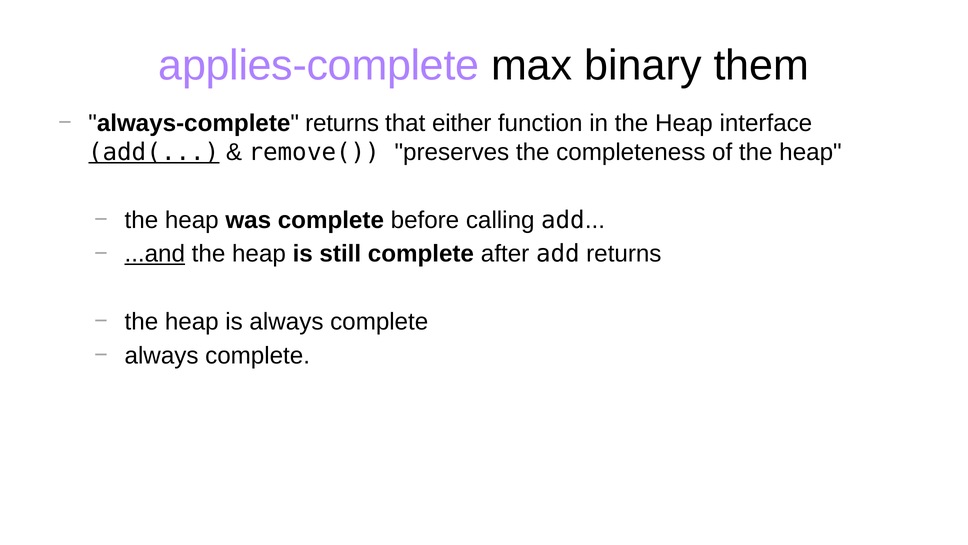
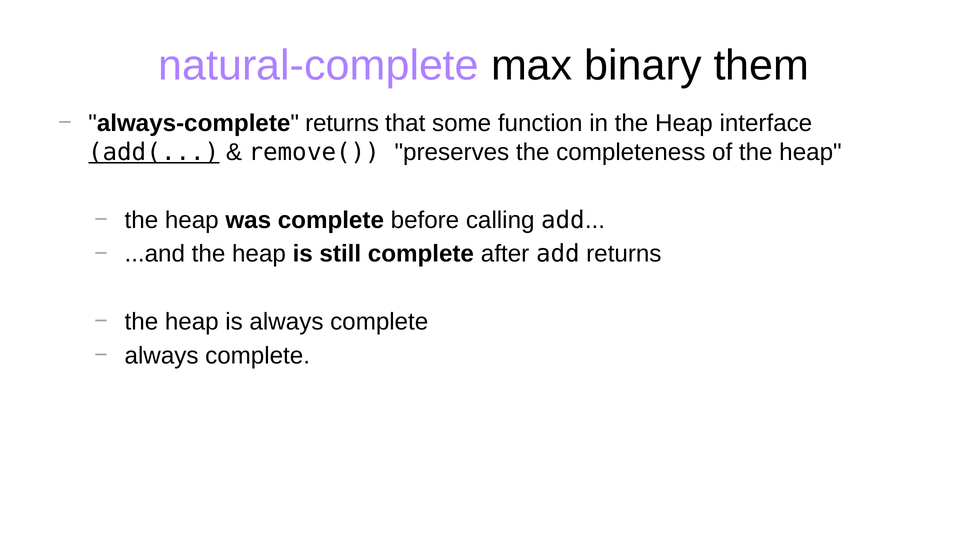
applies-complete: applies-complete -> natural-complete (319, 65)
either: either -> some (462, 123)
...and underline: present -> none (155, 254)
